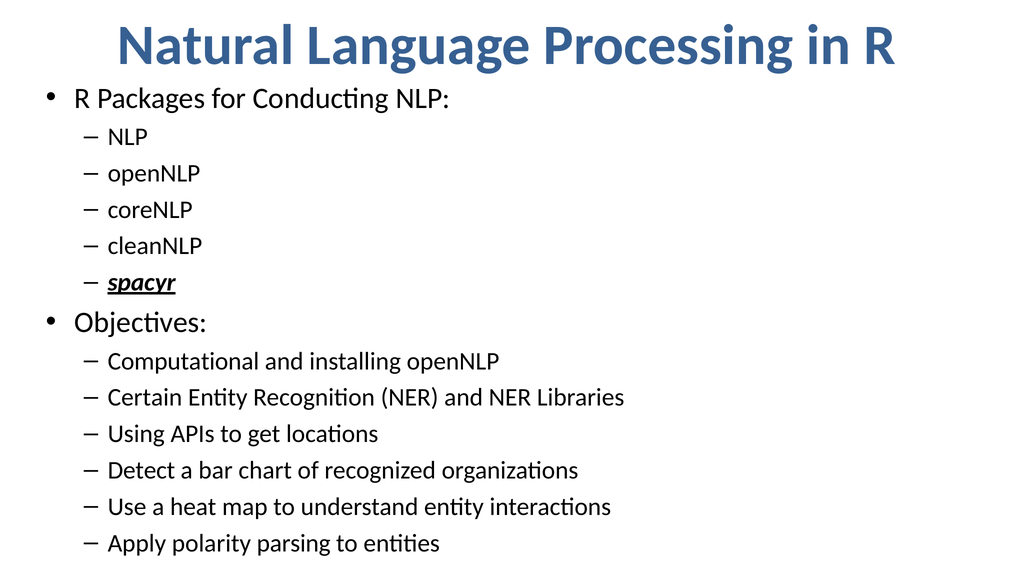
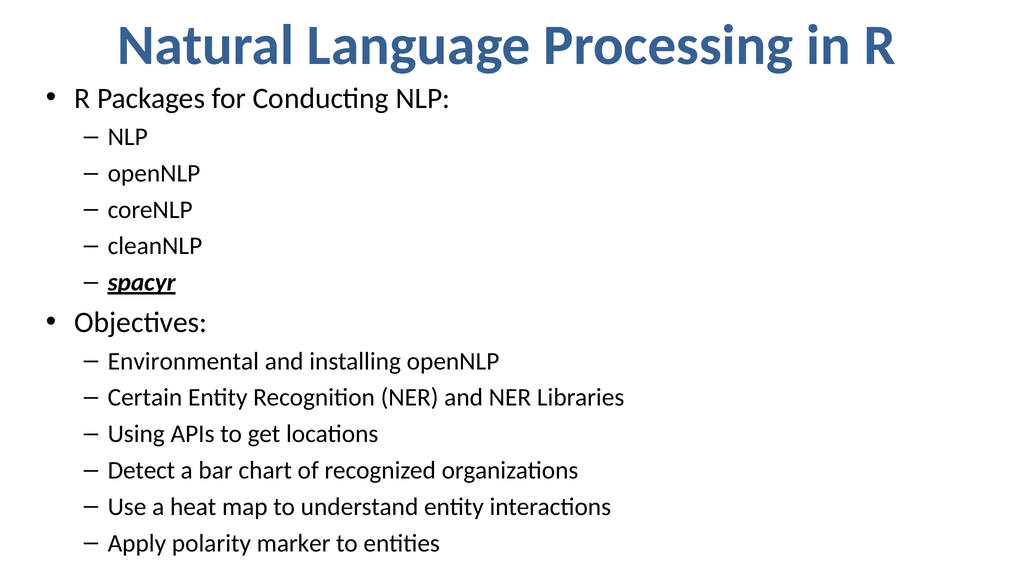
Computational: Computational -> Environmental (183, 361)
parsing: parsing -> marker (294, 543)
